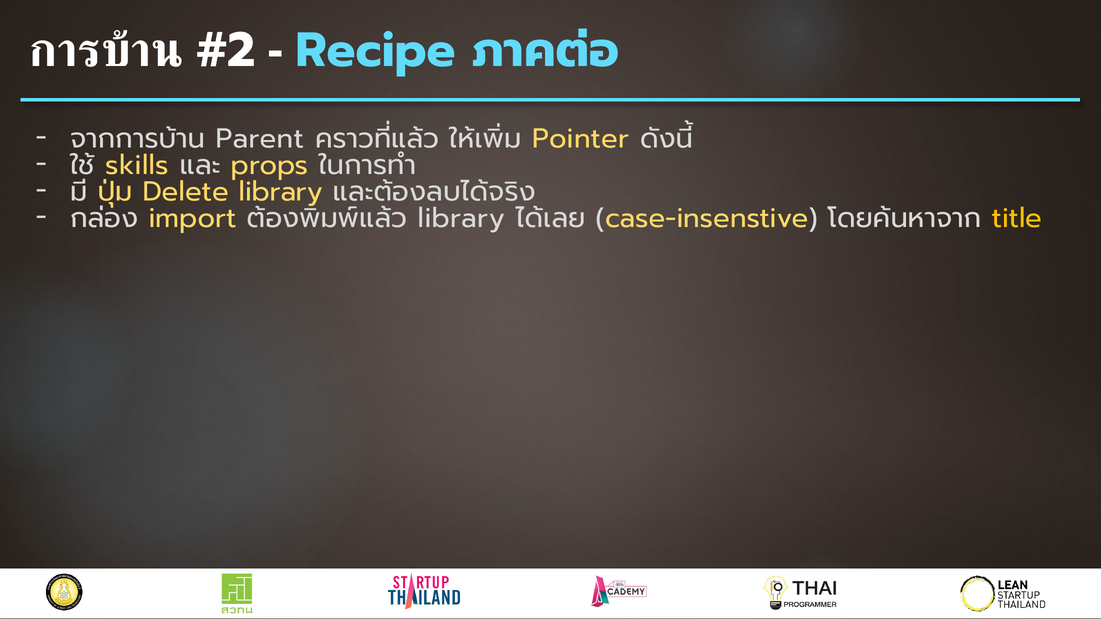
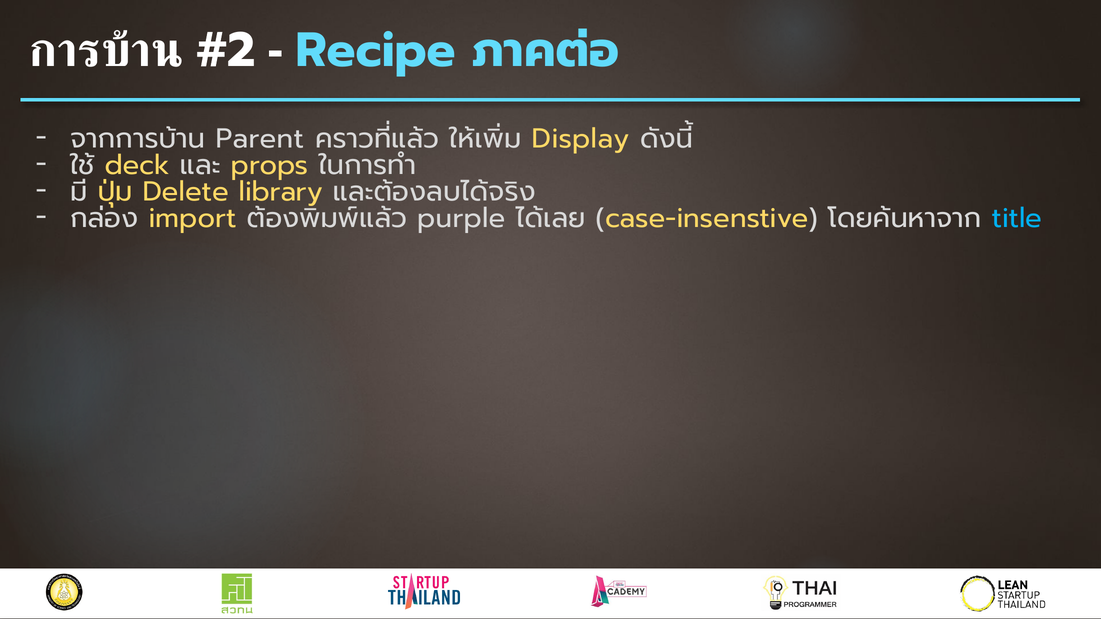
Pointer: Pointer -> Display (581, 139)
skills: skills -> deck (137, 165)
library: library -> purple (461, 218)
title colour: yellow -> light blue (1017, 218)
